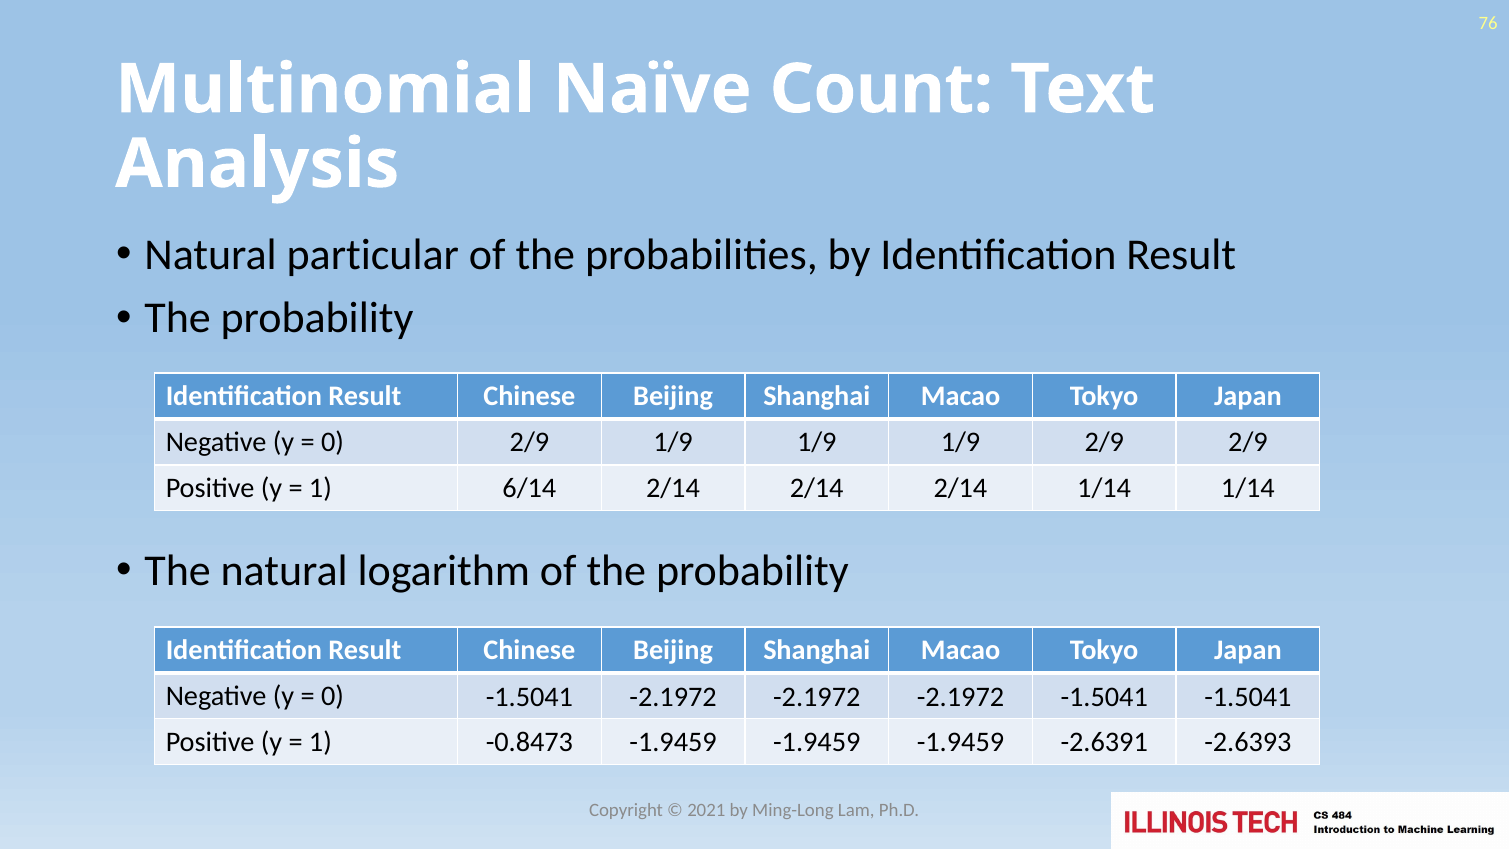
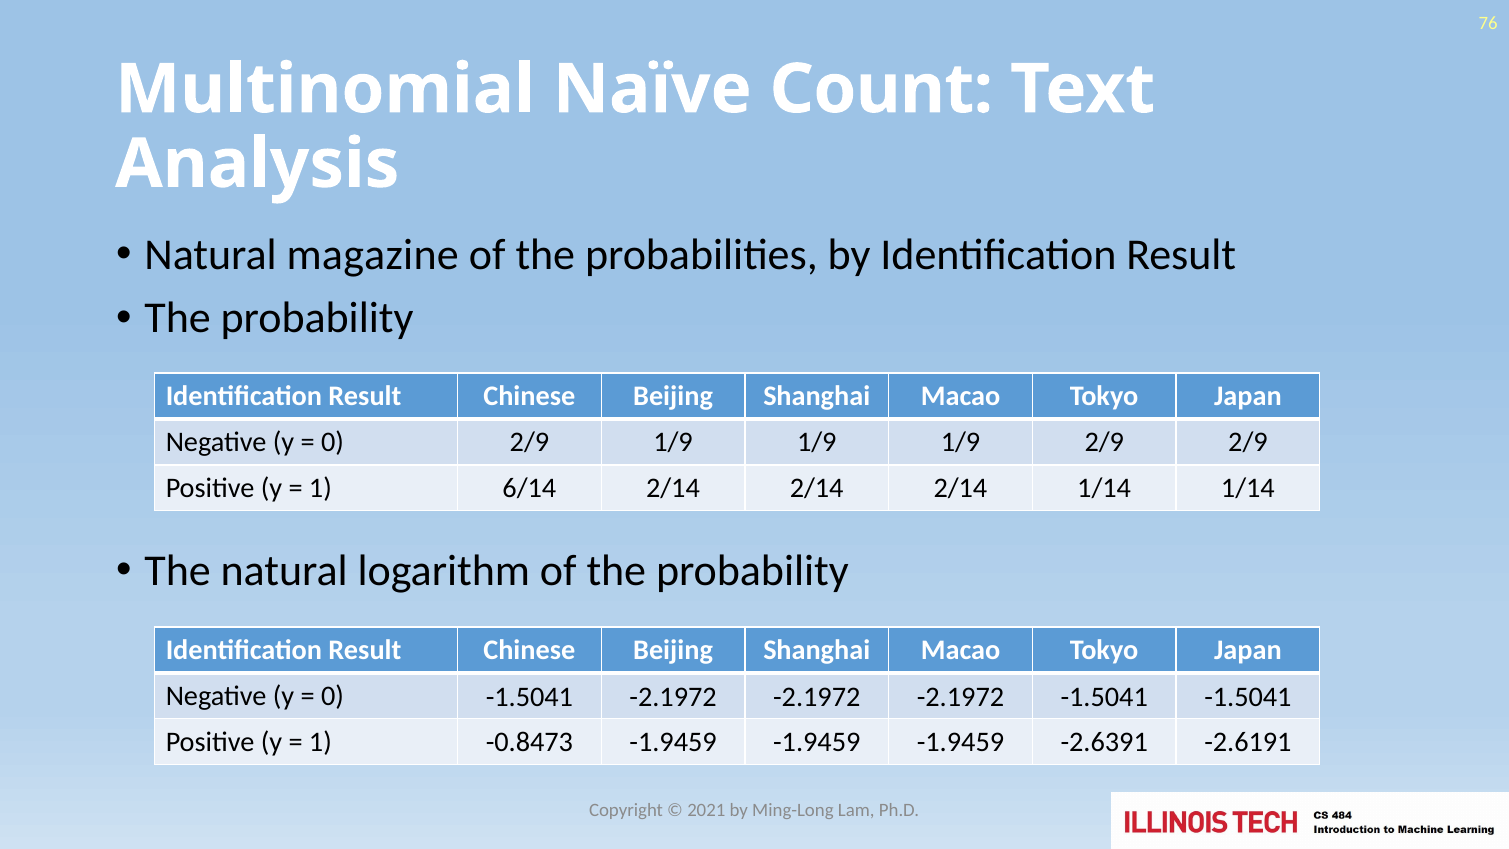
particular: particular -> magazine (373, 255)
-2.6393: -2.6393 -> -2.6191 (1248, 742)
